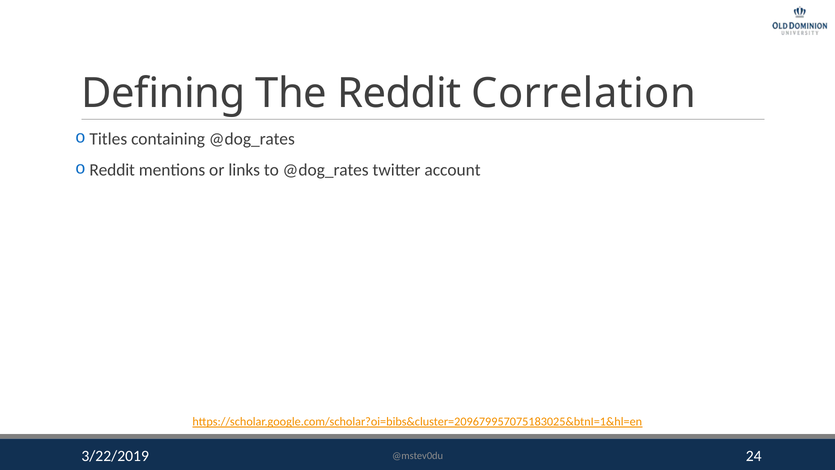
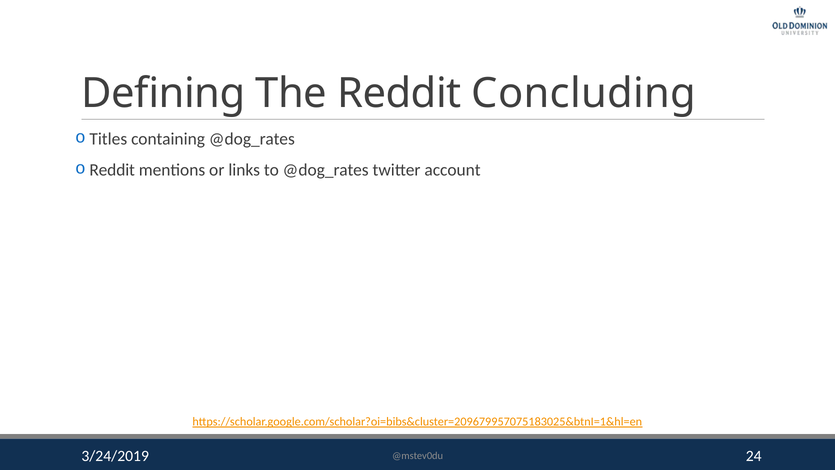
Correlation: Correlation -> Concluding (584, 94)
3/22/2019: 3/22/2019 -> 3/24/2019 (115, 456)
